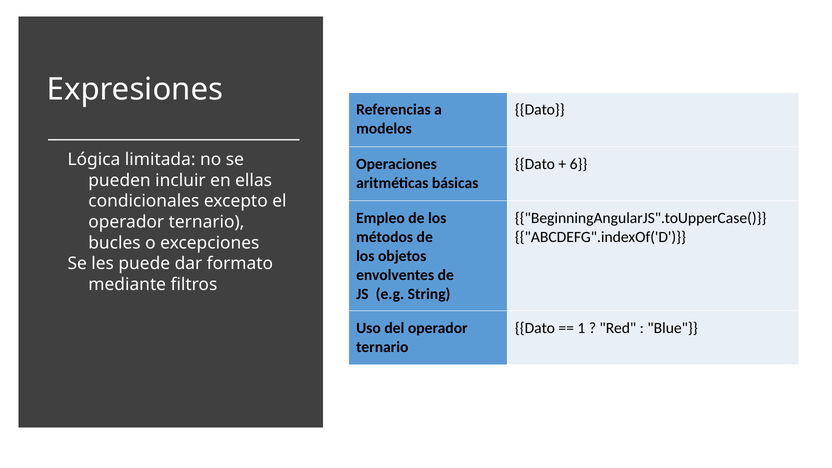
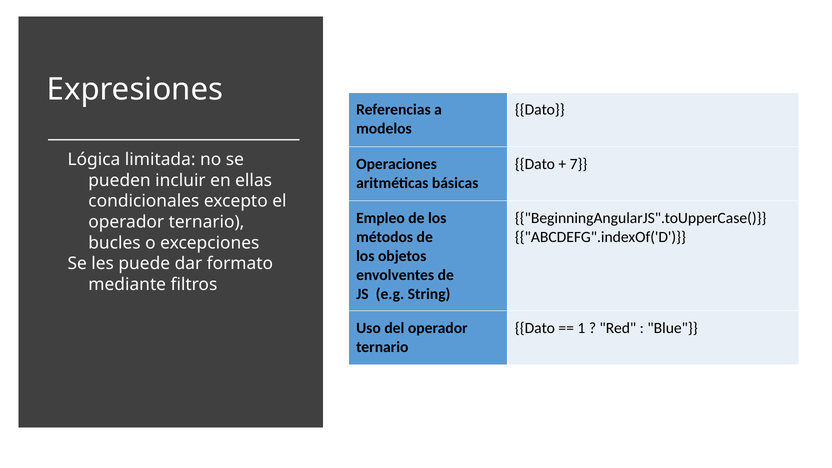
6: 6 -> 7 (579, 164)
